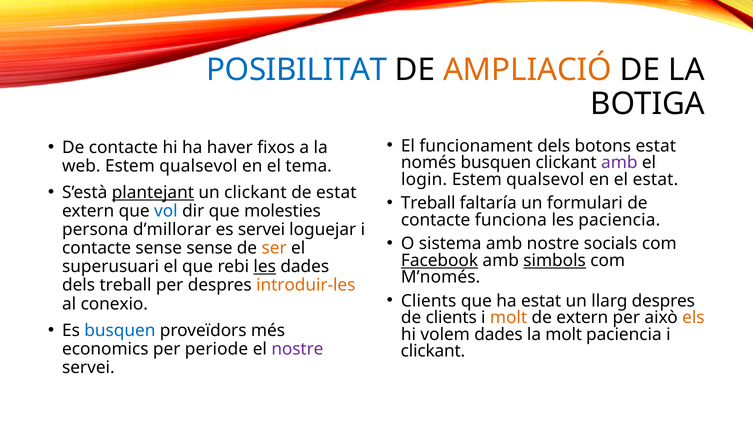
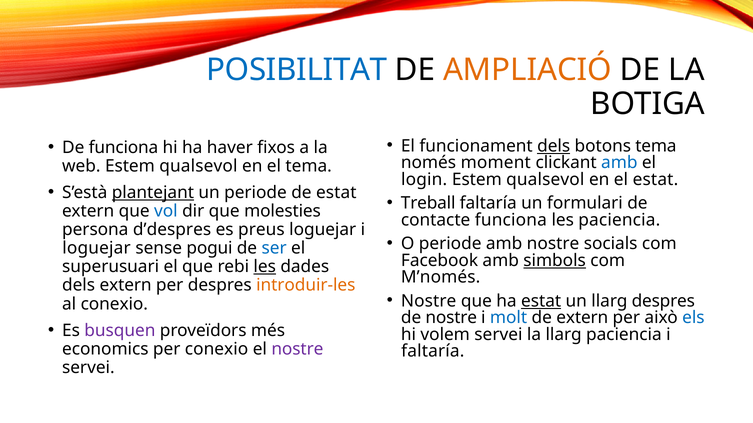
dels underline: none -> present (554, 146)
botons estat: estat -> tema (656, 146)
contacte: contacte -> funciona (124, 148)
només busquen: busquen -> moment (496, 163)
amb colour: purple -> blue (619, 163)
un clickant: clickant -> periode (255, 193)
d’millorar: d’millorar -> d’despres (172, 230)
es servei: servei -> preus (261, 230)
O sistema: sistema -> periode (450, 244)
contacte: contacte -> loguejar (96, 248)
sense sense: sense -> pogui (210, 248)
ser colour: orange -> blue (274, 248)
Facebook underline: present -> none (440, 261)
dels treball: treball -> extern (126, 286)
Clients: Clients -> Nostre (429, 301)
estat underline: none -> present (541, 301)
de clients: clients -> nostre (451, 318)
molt colour: orange -> blue (509, 318)
els colour: orange -> blue (693, 318)
busquen colour: blue -> purple (120, 331)
volem dades: dades -> servei (498, 335)
la molt: molt -> llarg (564, 335)
per periode: periode -> conexio (217, 349)
clickant: clickant -> faltaría (433, 352)
